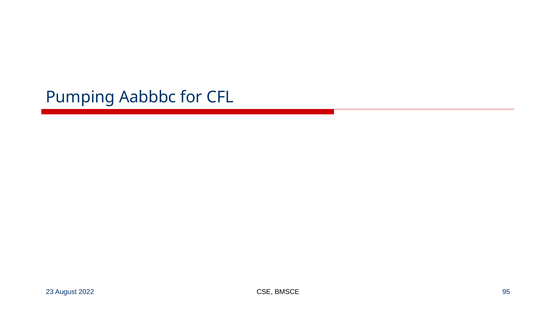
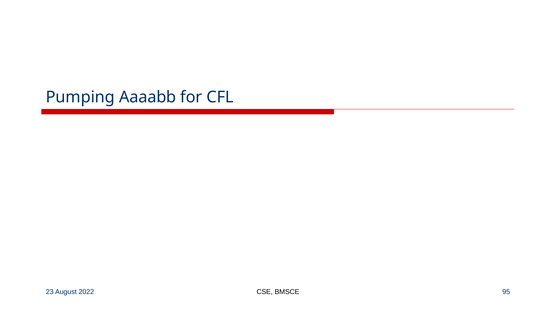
Aabbbc: Aabbbc -> Aaaabb (148, 97)
